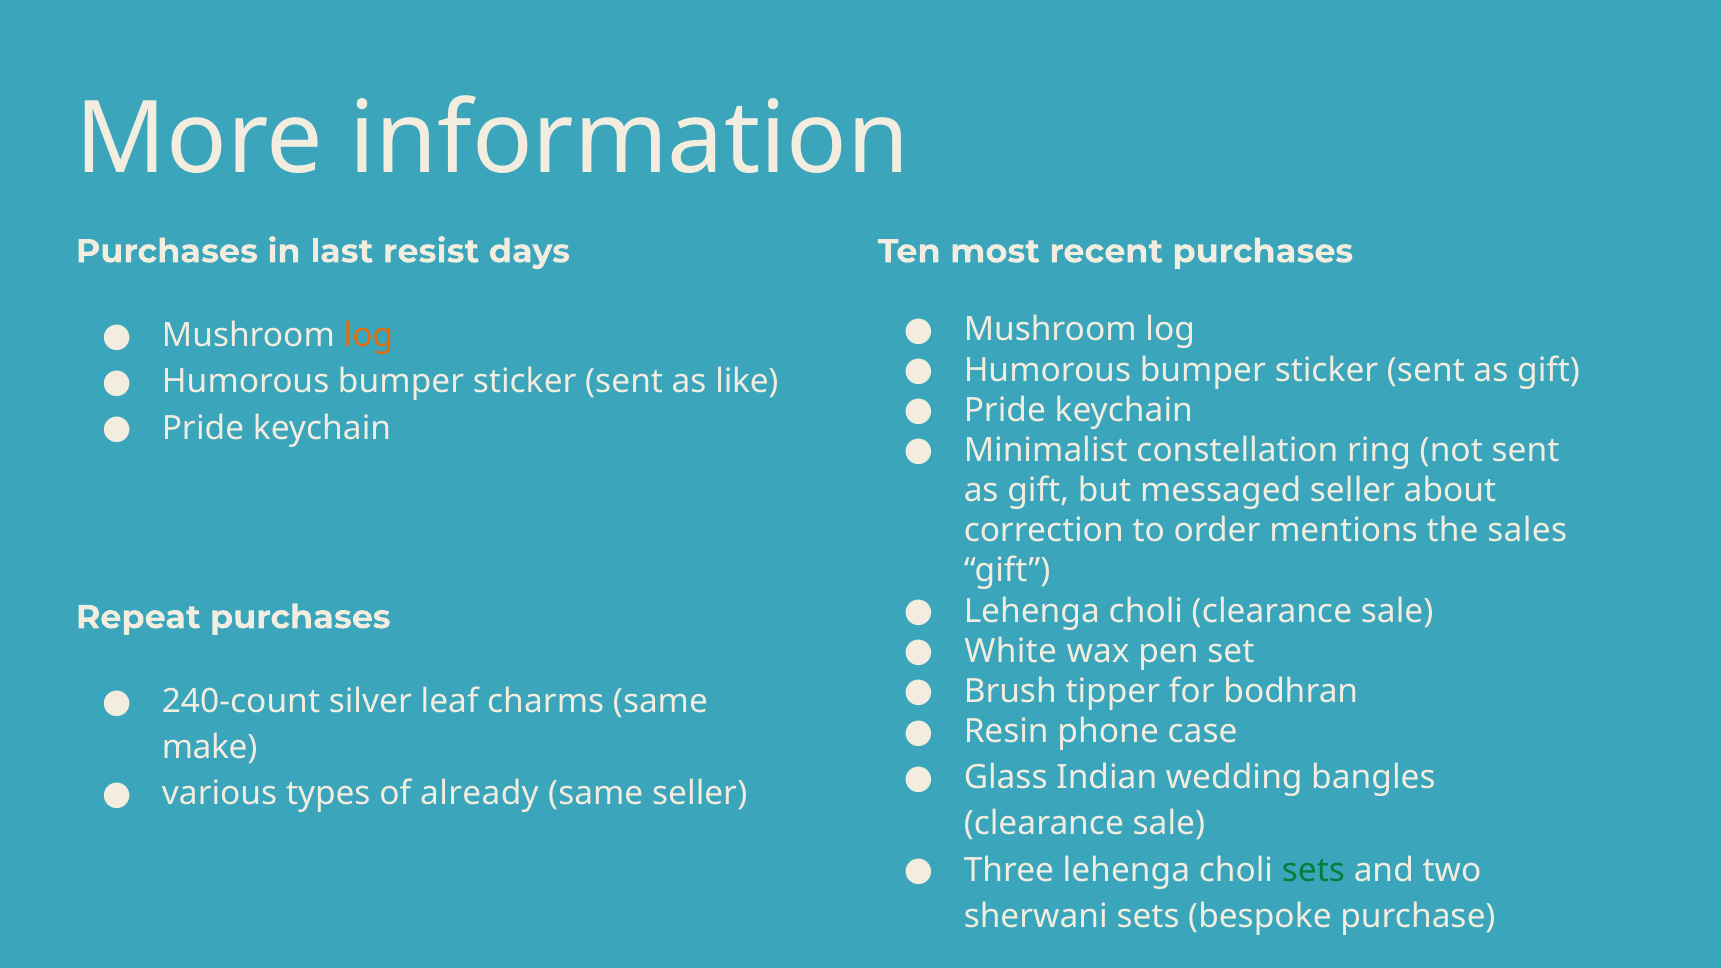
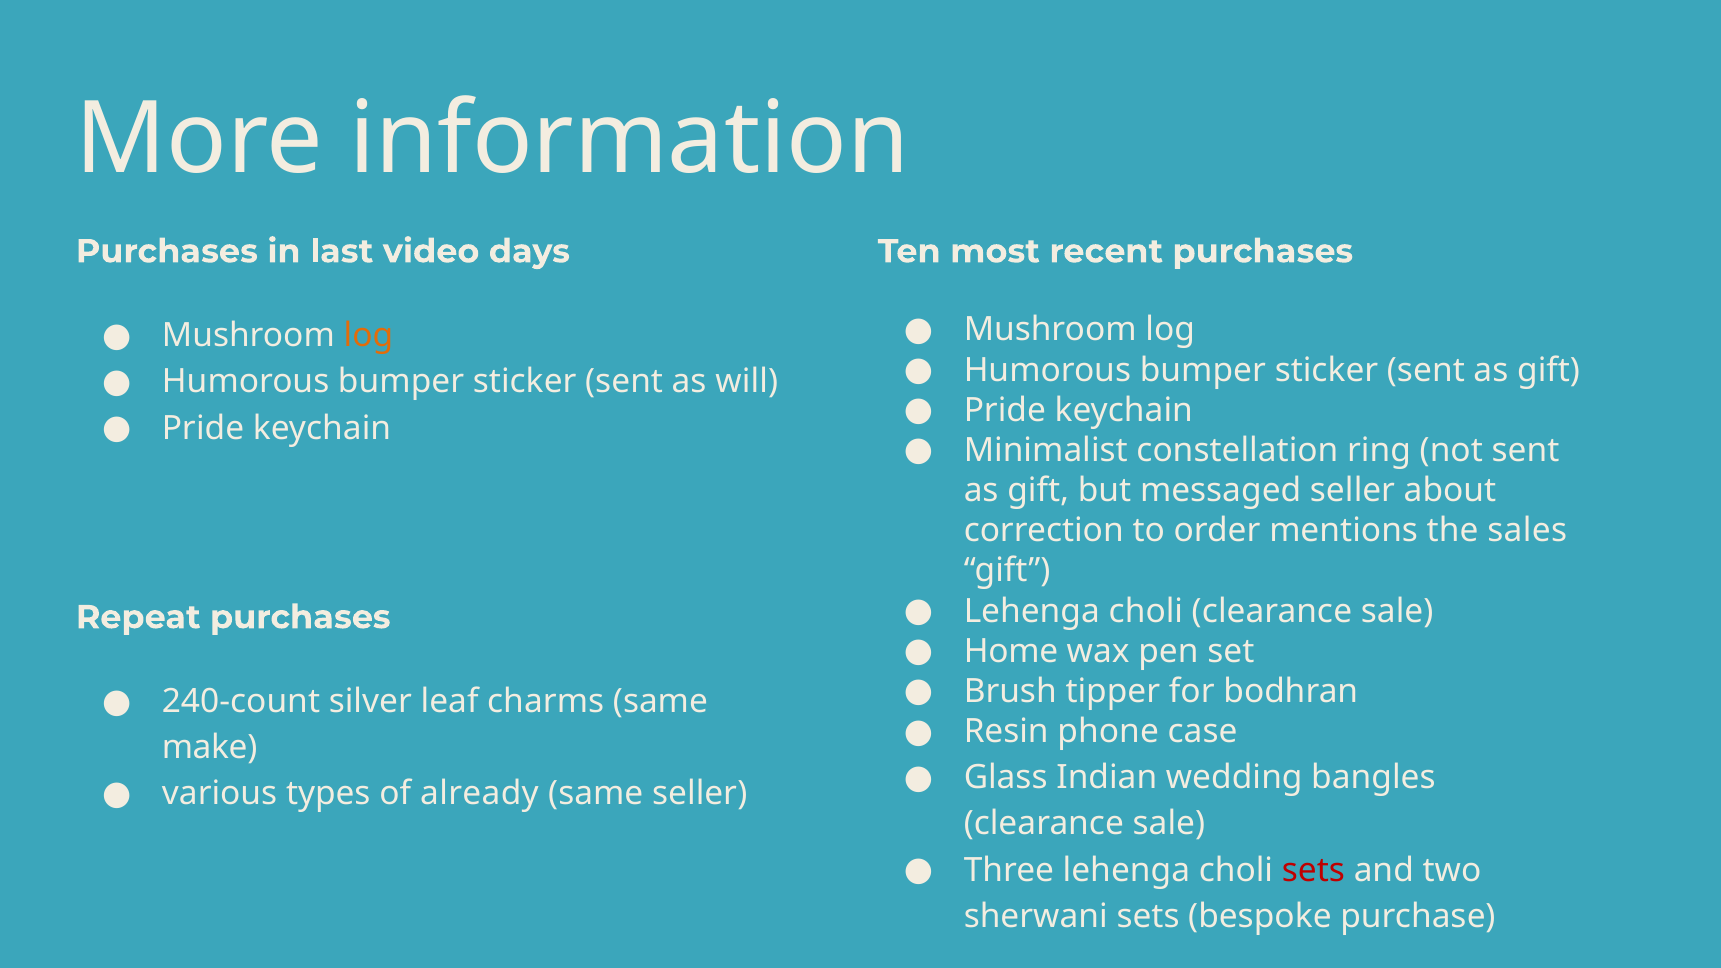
resist: resist -> video (431, 251)
like: like -> will (747, 382)
White: White -> Home (1011, 651)
sets colour: green -> red (1313, 870)
